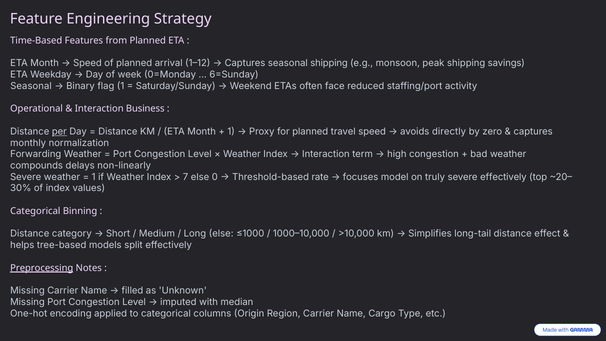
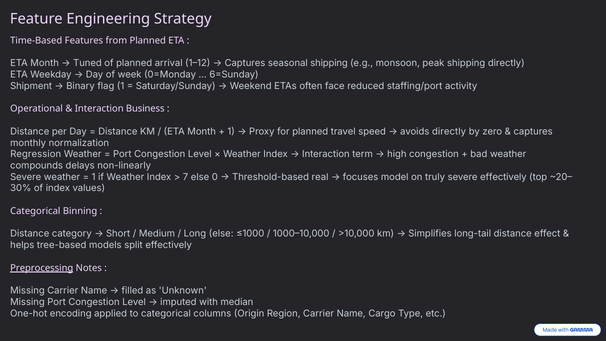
Speed: Speed -> Tuned (87, 63)
shipping savings: savings -> directly (506, 63)
Seasonal: Seasonal -> Shipment (31, 86)
per underline: present -> none (59, 131)
Forwarding: Forwarding -> Regression (36, 154)
rate: rate -> real (320, 177)
